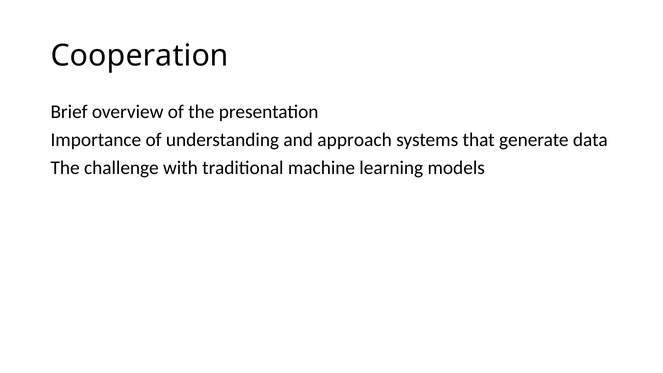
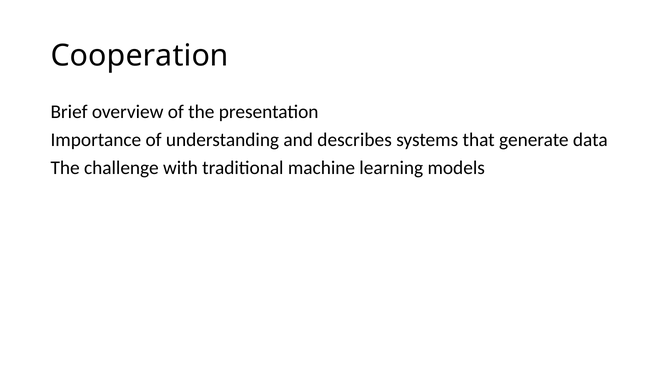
approach: approach -> describes (355, 140)
